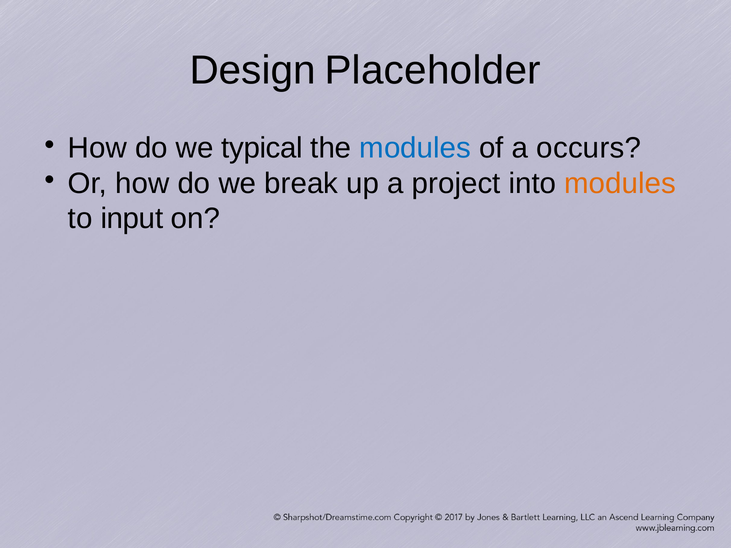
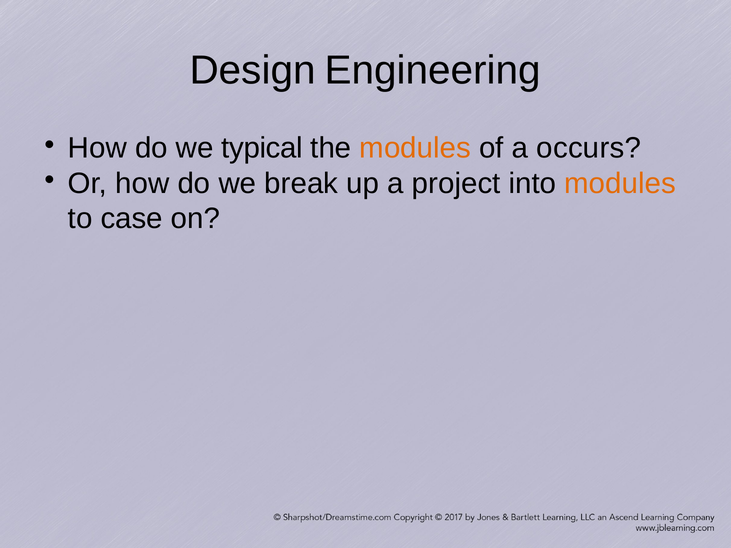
Placeholder: Placeholder -> Engineering (433, 70)
modules colour: blue -> orange (415, 148)
input: input -> case (132, 219)
